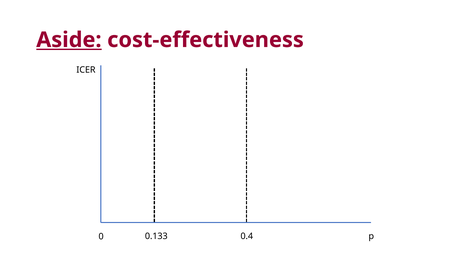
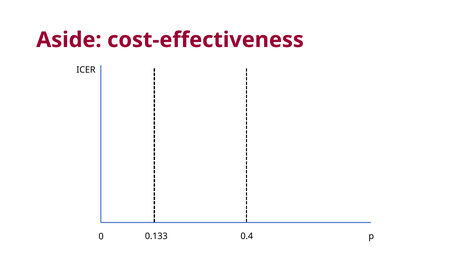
Aside underline: present -> none (69, 40)
